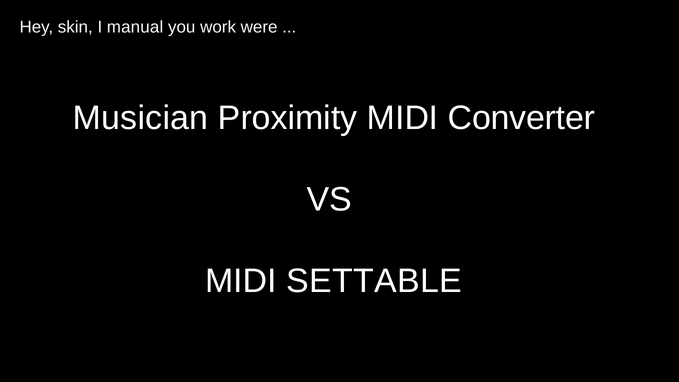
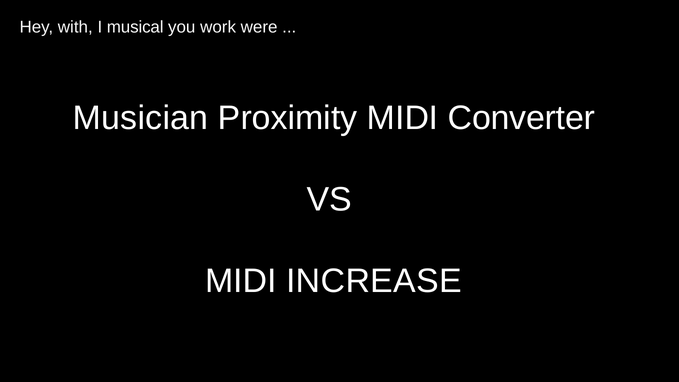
skin: skin -> with (75, 27)
manual: manual -> musical (135, 27)
SETTABLE: SETTABLE -> INCREASE (374, 281)
